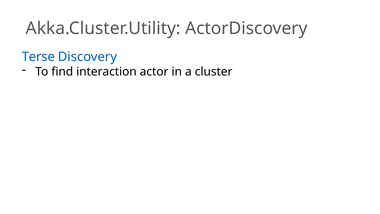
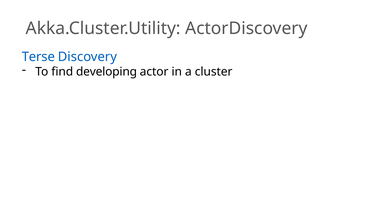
interaction: interaction -> developing (107, 72)
